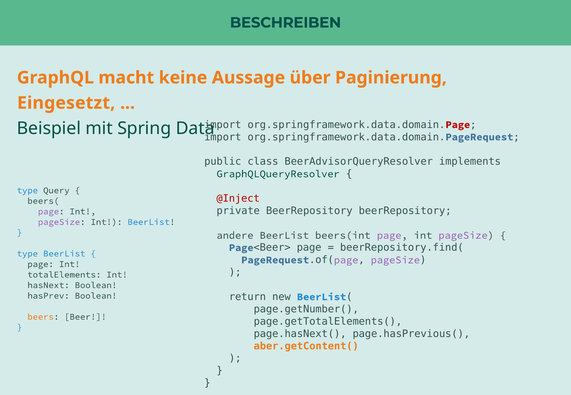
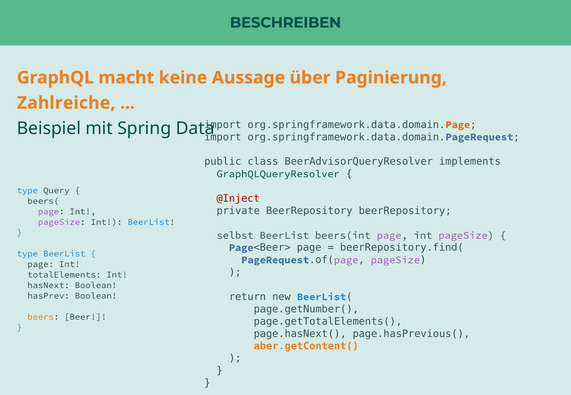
Eingesetzt: Eingesetzt -> Zahlreiche (66, 103)
Page colour: red -> orange (458, 125)
andere: andere -> selbst (235, 236)
